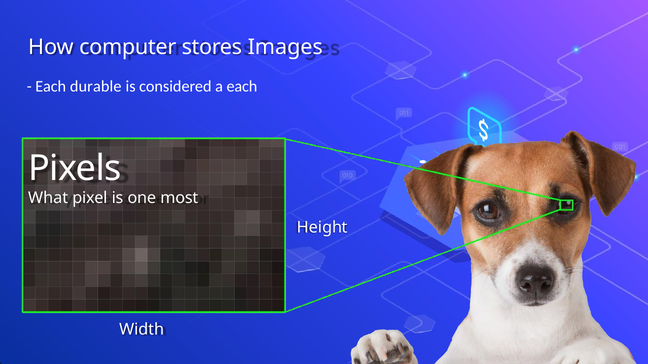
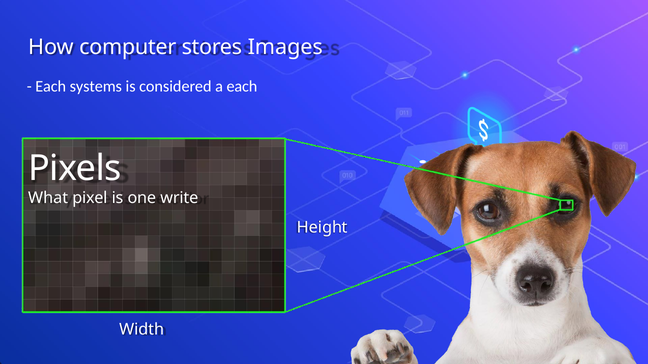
durable: durable -> systems (96, 86)
most: most -> write (179, 198)
